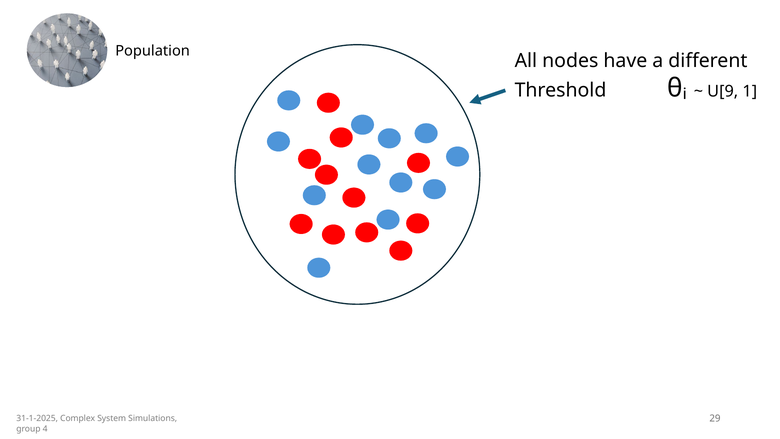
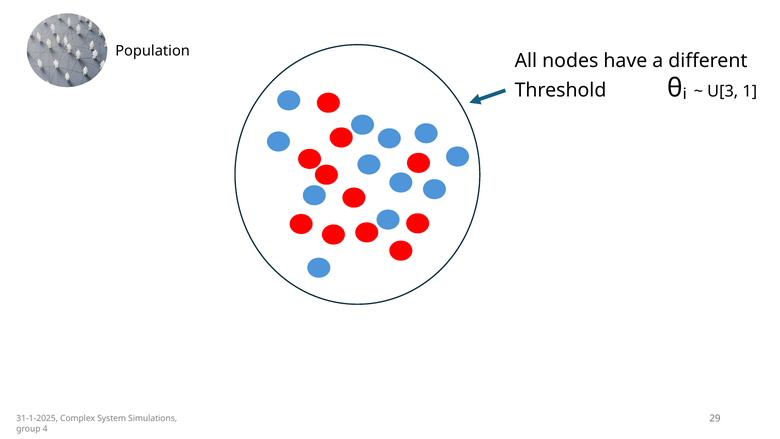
U[9: U[9 -> U[3 (723, 92)
